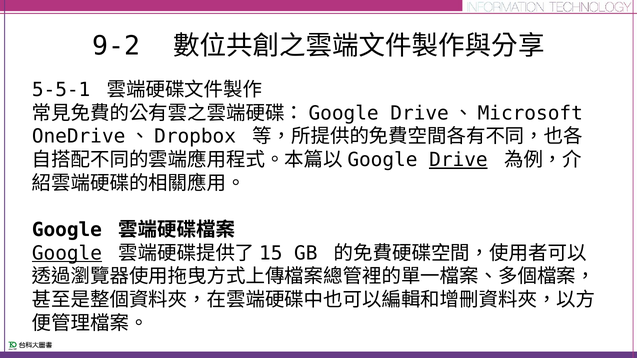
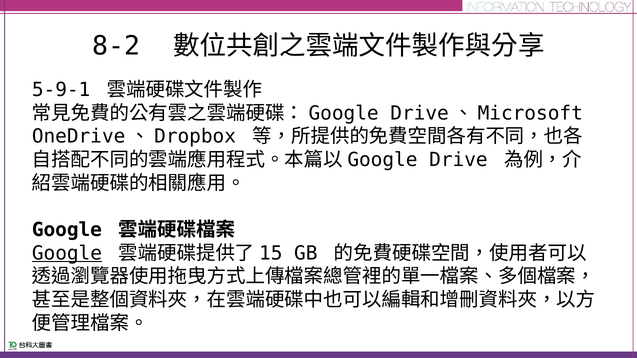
9-2: 9-2 -> 8-2 (116, 46)
5-5-1: 5-5-1 -> 5-9-1 (61, 90)
Drive underline: present -> none (458, 160)
